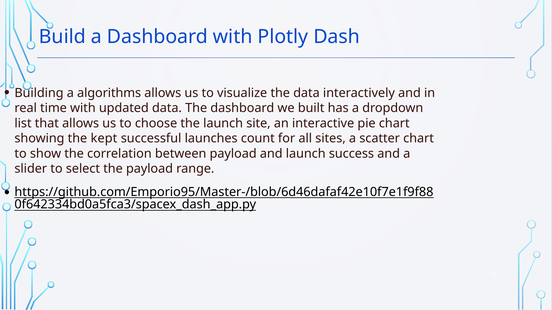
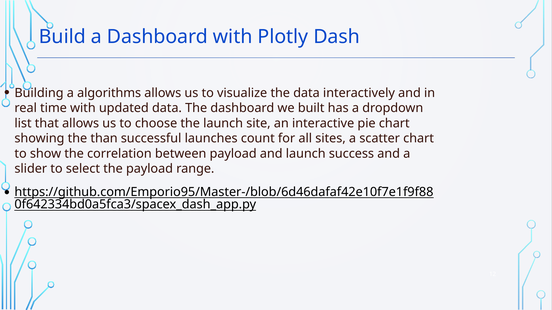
kept: kept -> than (104, 139)
